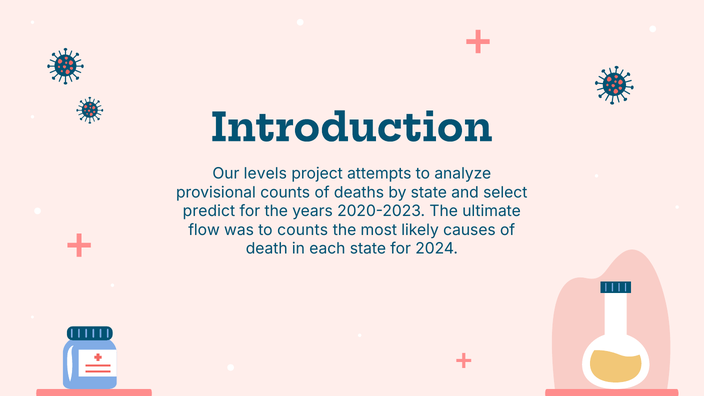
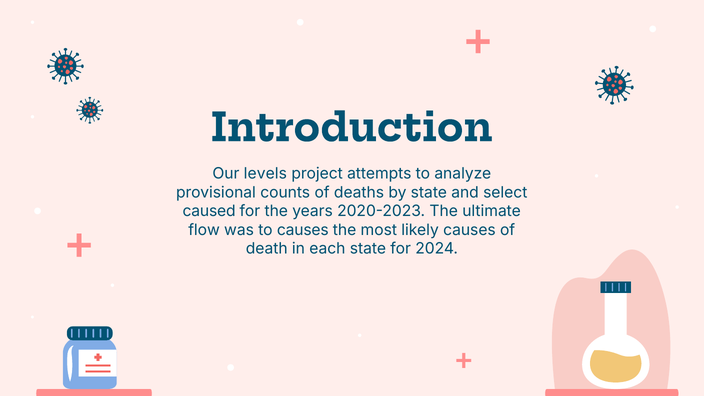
predict: predict -> caused (209, 211)
to counts: counts -> causes (303, 230)
